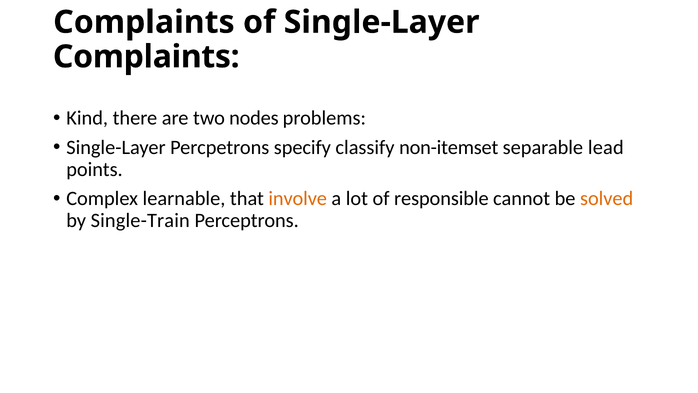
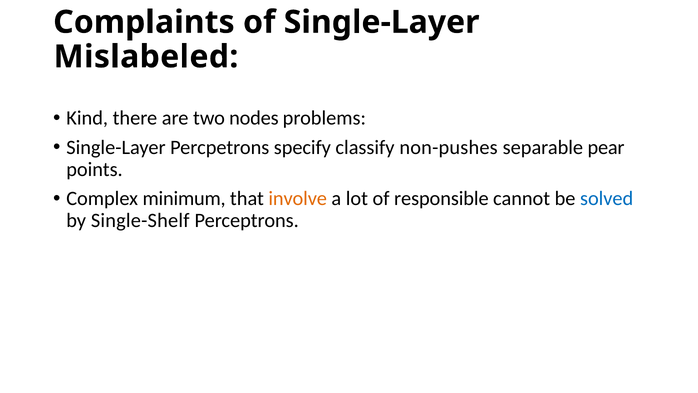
Complaints: Complaints -> Mislabeled (146, 57)
non-itemset: non-itemset -> non-pushes (449, 147)
lead: lead -> pear (606, 147)
learnable: learnable -> minimum (184, 199)
solved colour: orange -> blue (607, 199)
Single-Train: Single-Train -> Single-Shelf (140, 221)
